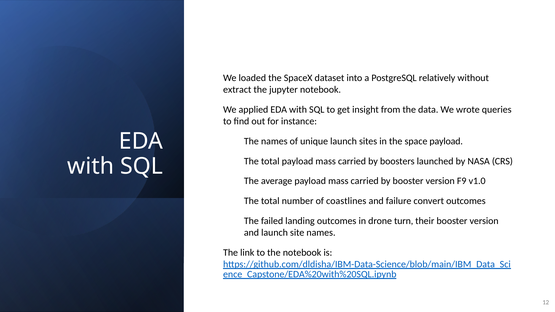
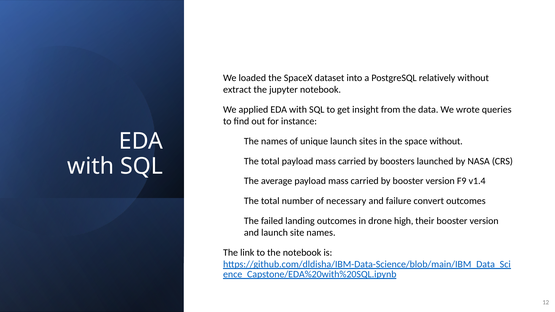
space payload: payload -> without (446, 141)
v1.0: v1.0 -> v1.4 (477, 181)
coastlines: coastlines -> necessary (346, 201)
turn: turn -> high (404, 221)
